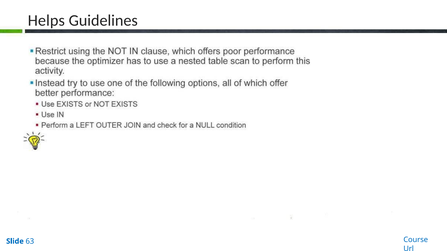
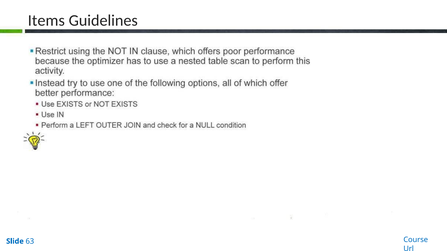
Helps: Helps -> Items (46, 21)
